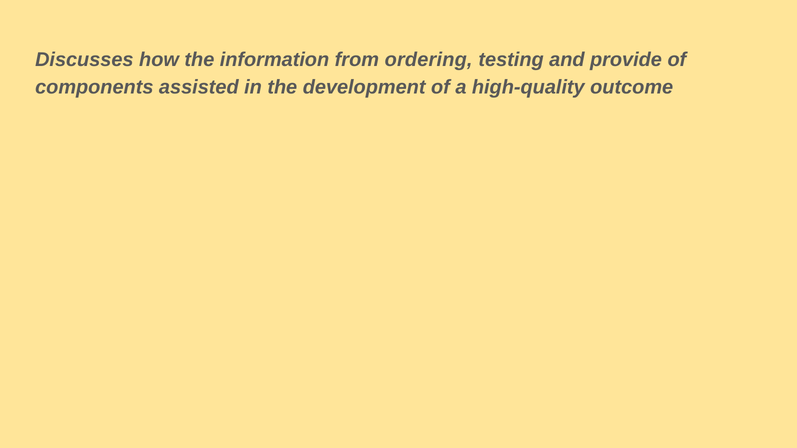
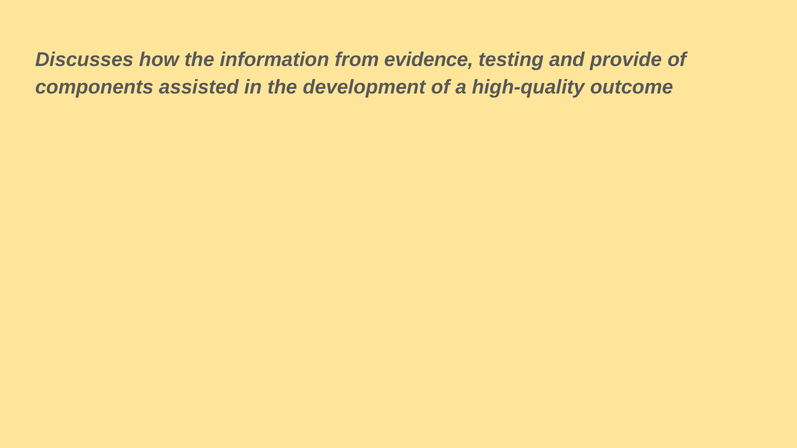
ordering: ordering -> evidence (429, 60)
